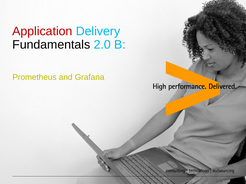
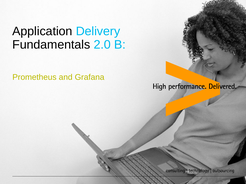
Application colour: red -> black (42, 31)
